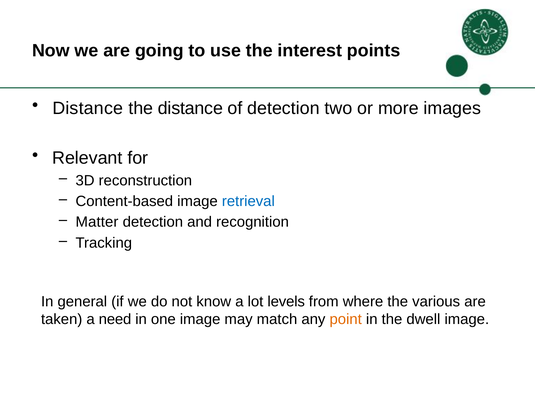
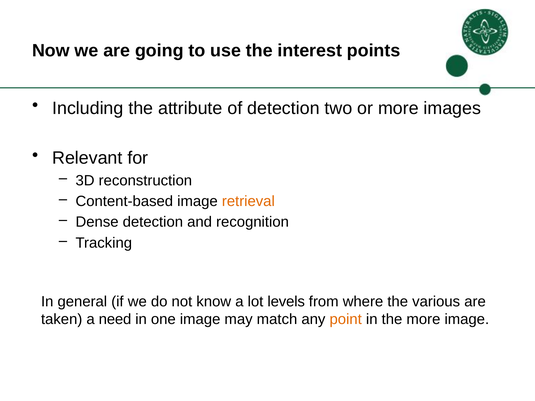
Distance: Distance -> Including (88, 108)
the distance: distance -> attribute (190, 108)
retrieval colour: blue -> orange (248, 201)
Matter: Matter -> Dense (97, 222)
the dwell: dwell -> more (423, 320)
